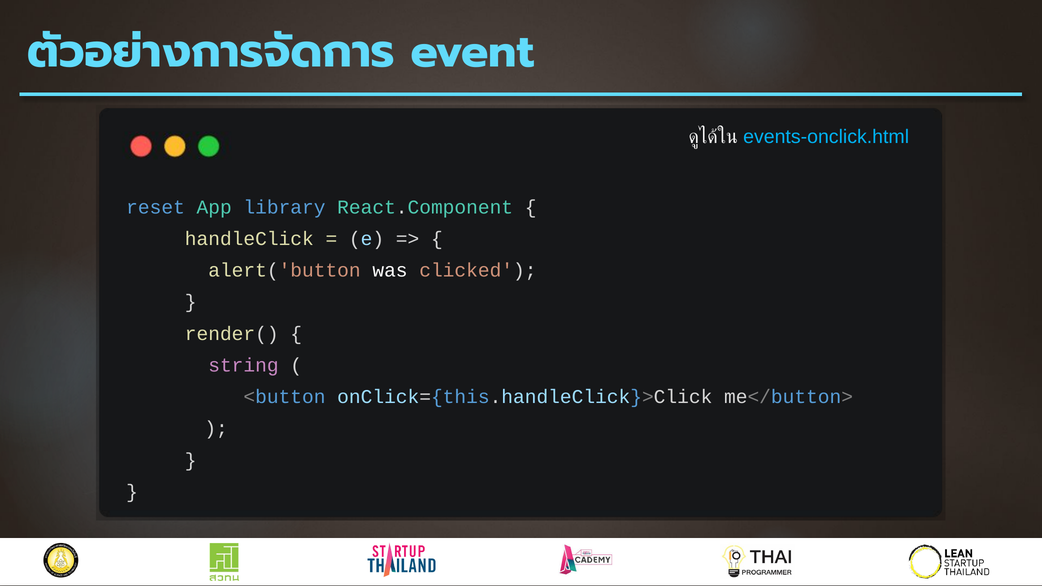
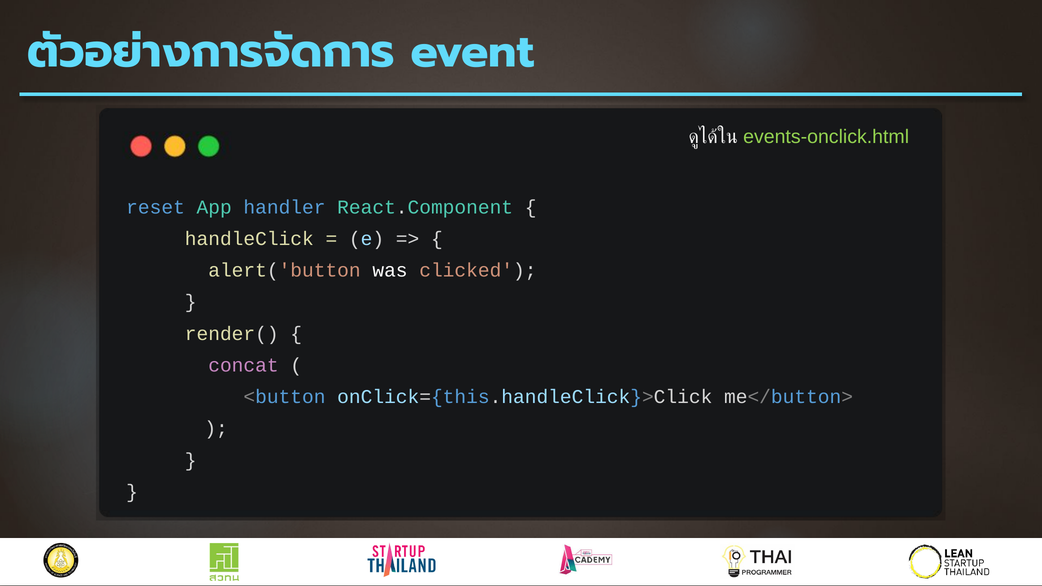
events-onclick.html colour: light blue -> light green (826, 137)
library: library -> handler (284, 207)
string: string -> concat (243, 365)
